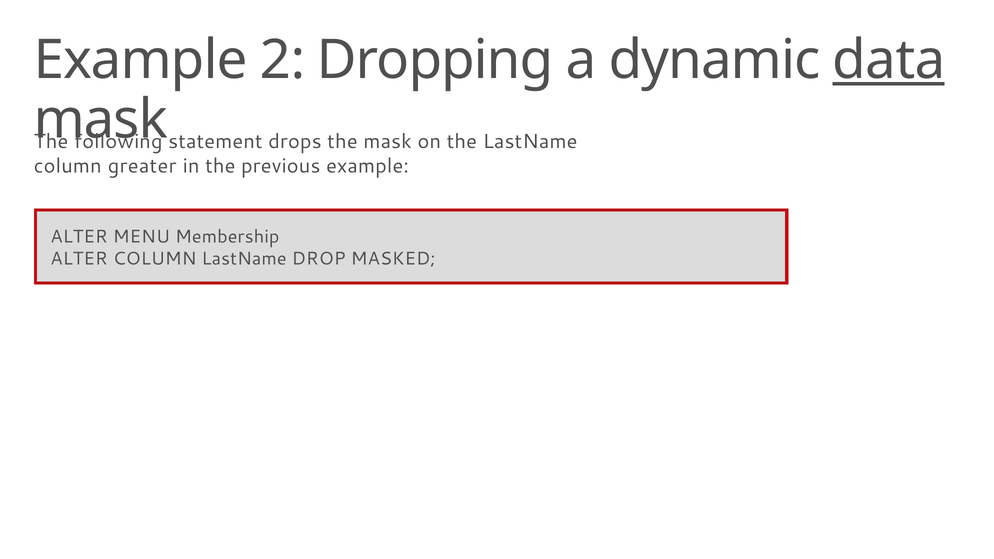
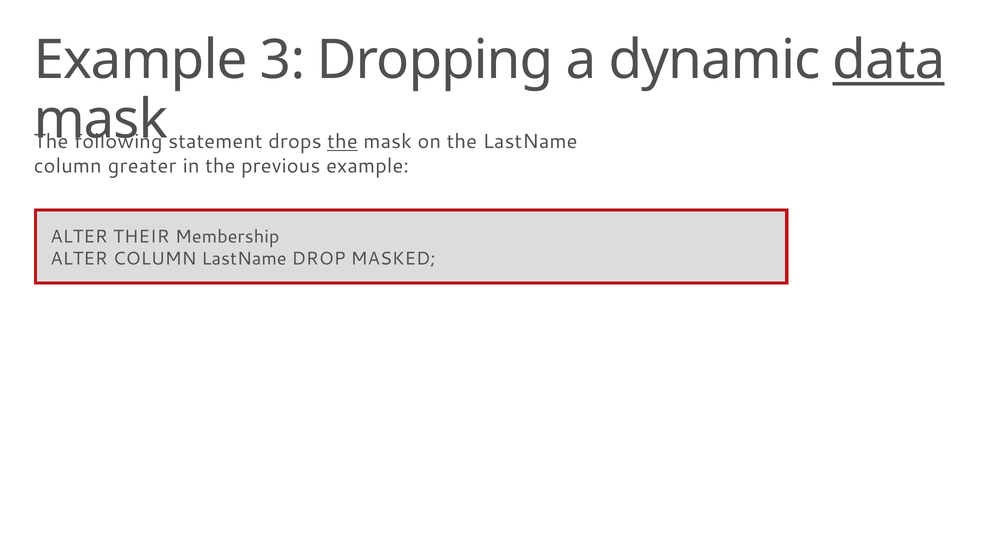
2: 2 -> 3 (283, 60)
the underline: none -> present (342, 142)
MENU: MENU -> THEIR (141, 237)
